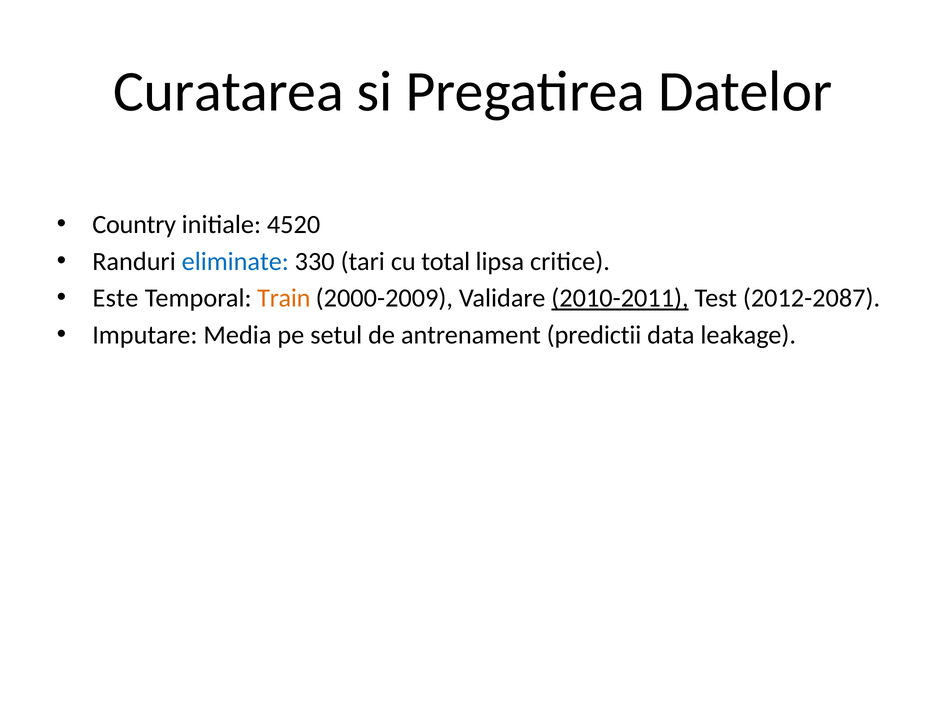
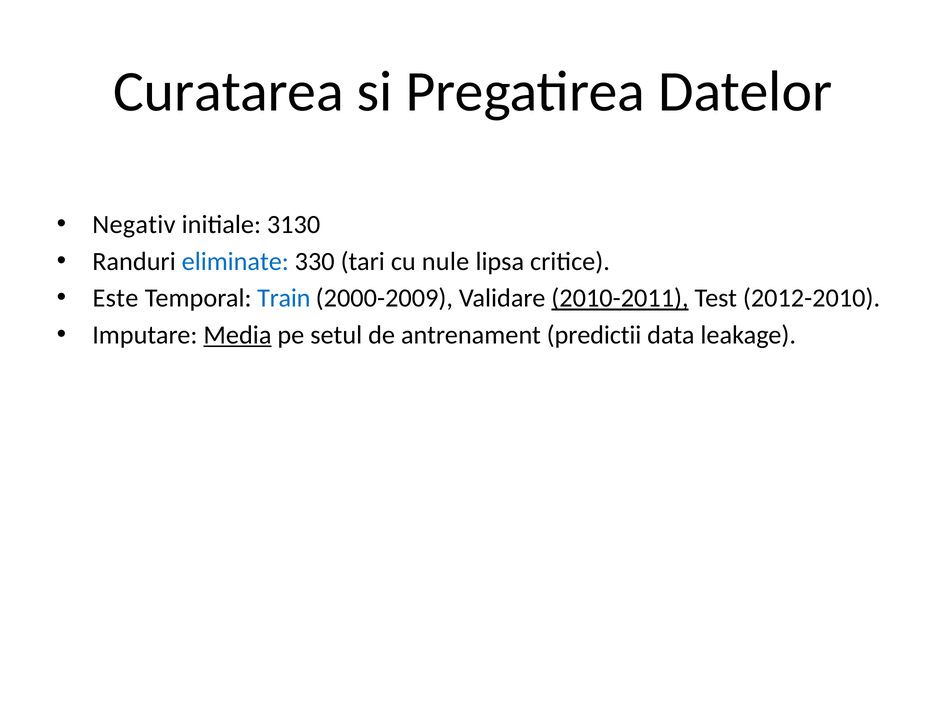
Country: Country -> Negativ (134, 225)
4520: 4520 -> 3130 (294, 225)
total: total -> nule (446, 262)
Train colour: orange -> blue (284, 298)
2012-2087: 2012-2087 -> 2012-2010 (812, 298)
Media underline: none -> present (237, 335)
